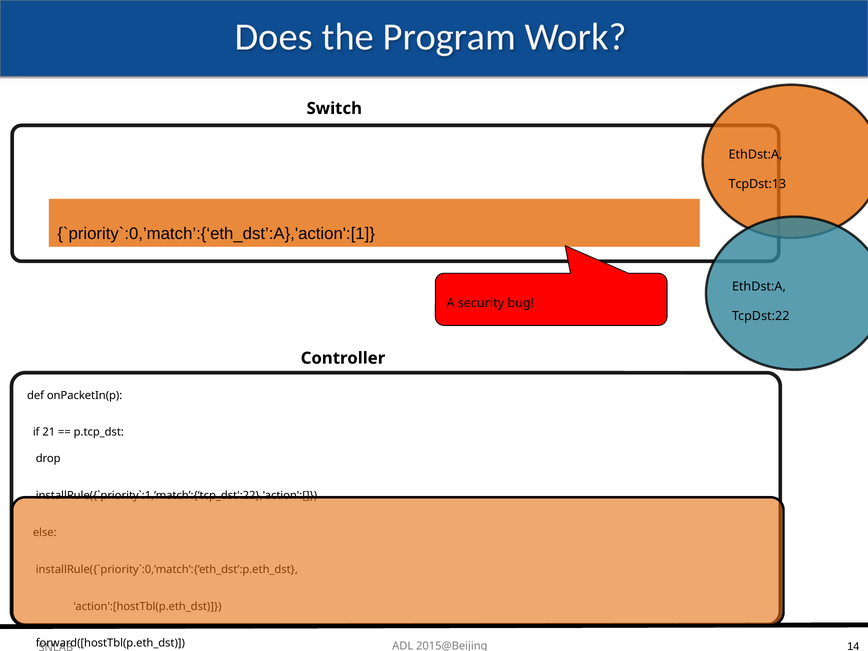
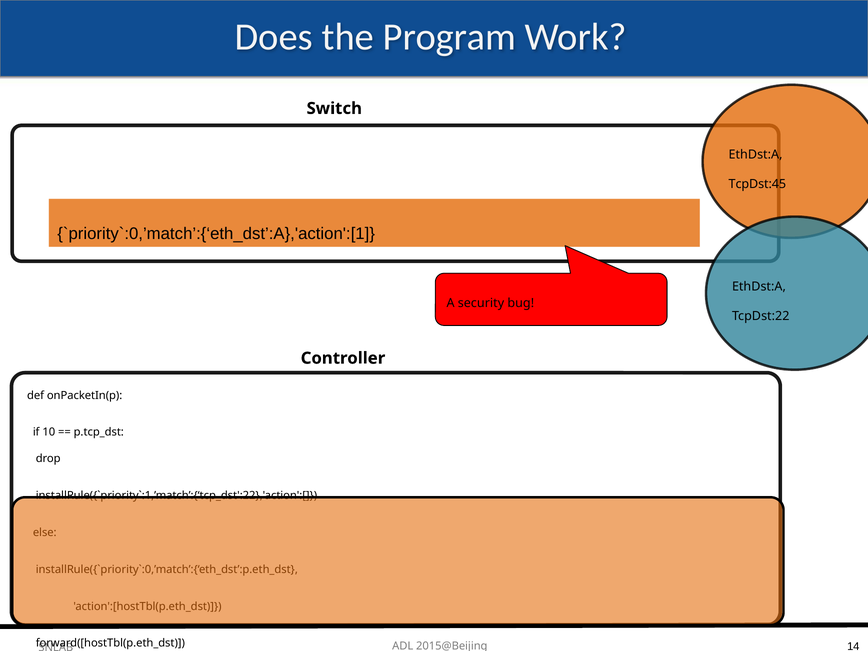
TcpDst:13: TcpDst:13 -> TcpDst:45 (757, 184)
21: 21 -> 10 (49, 432)
